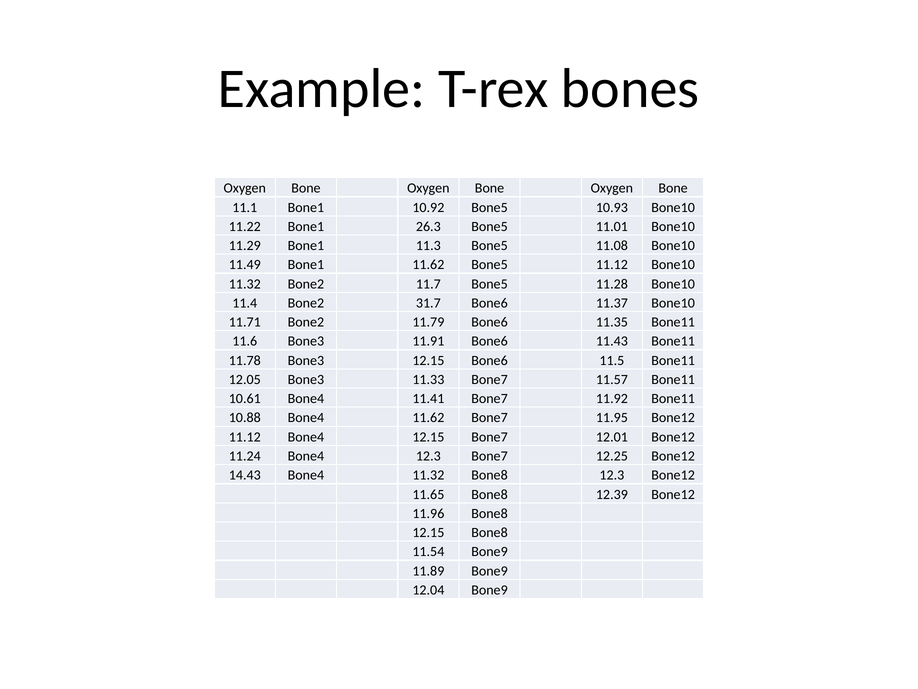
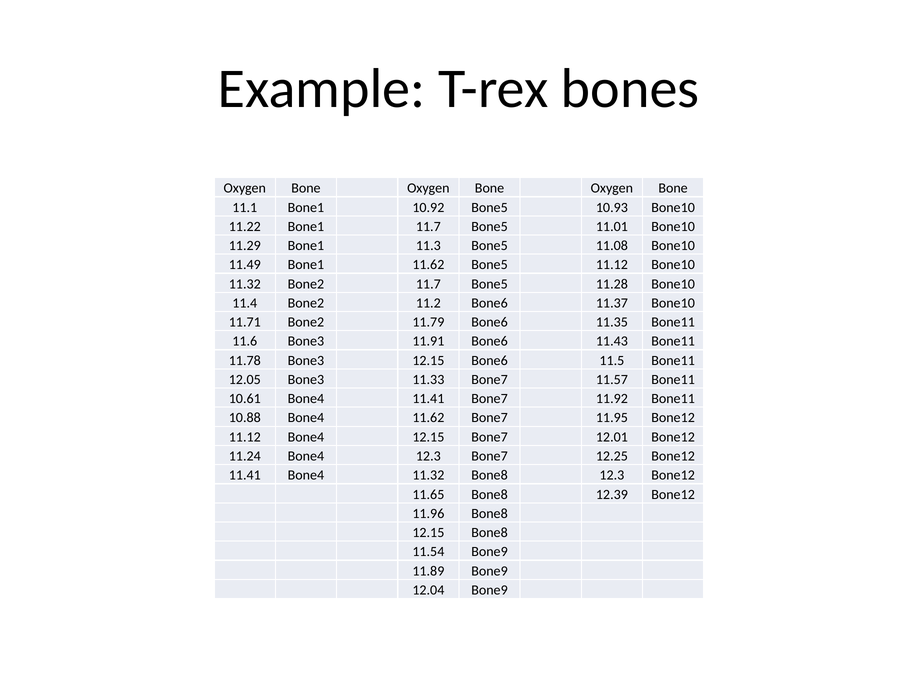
Bone1 26.3: 26.3 -> 11.7 (428, 226)
31.7: 31.7 -> 11.2 (428, 303)
14.43: 14.43 -> 11.41 (245, 475)
